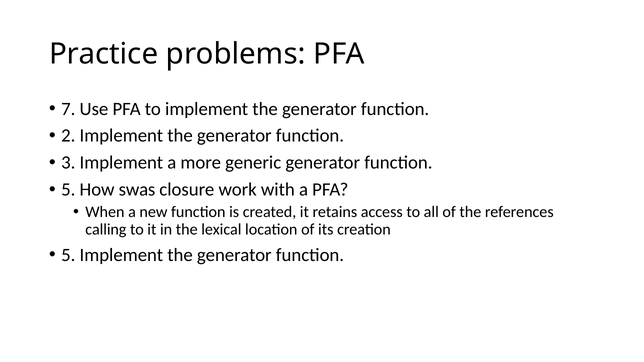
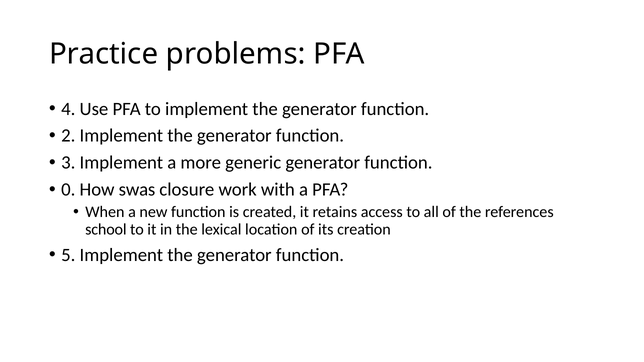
7: 7 -> 4 (68, 109)
5: 5 -> 0 (68, 190)
calling: calling -> school (106, 229)
